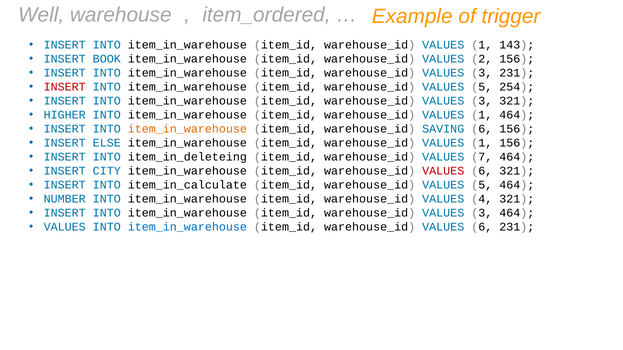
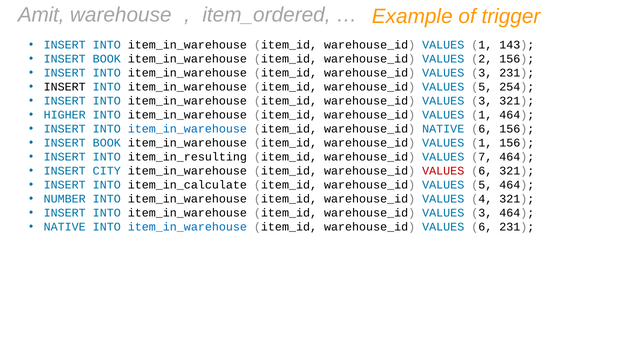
Well: Well -> Amit (41, 15)
INSERT colour: red -> black (65, 87)
item_in_warehouse colour: orange -> blue (187, 129)
warehouse_id SAVING: SAVING -> NATIVE (443, 129)
ELSE: ELSE -> BOOK (107, 143)
item_in_deleteing: item_in_deleteing -> item_in_resulting (187, 157)
VALUES: VALUES -> NATIVE (65, 227)
